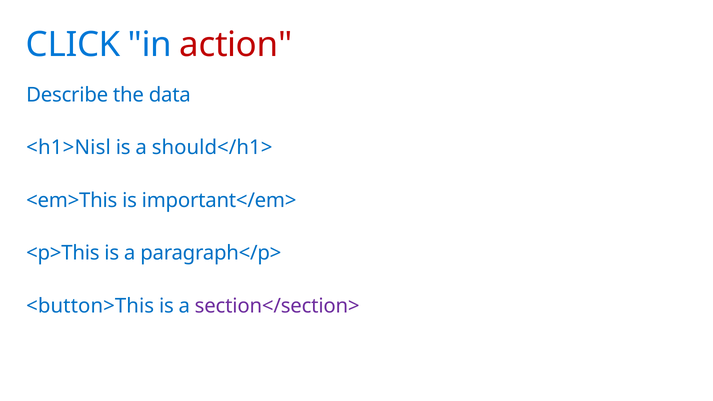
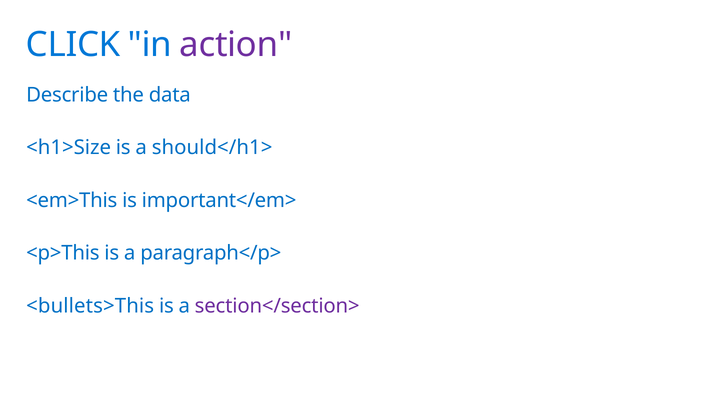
action colour: red -> purple (236, 45)
<h1>Nisl: <h1>Nisl -> <h1>Size (69, 148)
<button>This: <button>This -> <bullets>This (90, 306)
